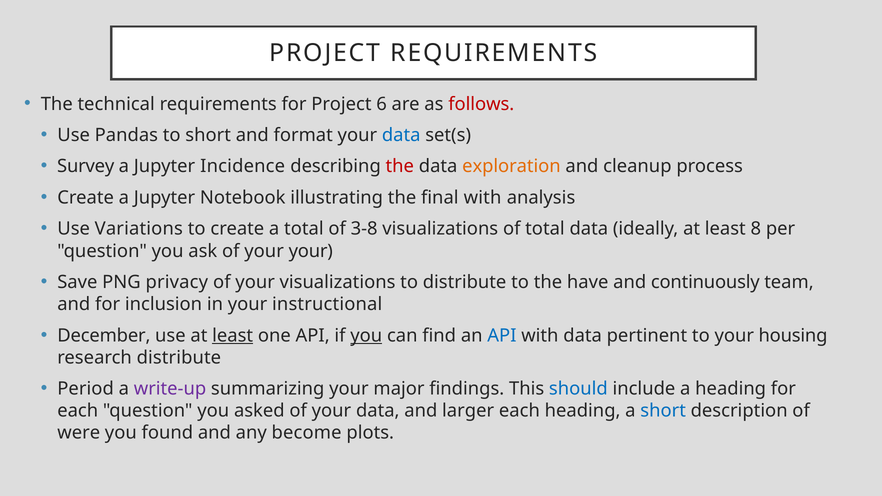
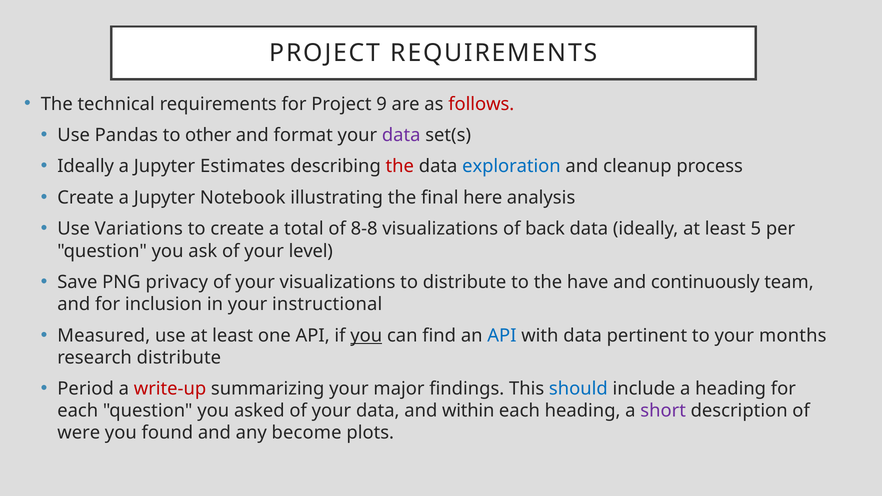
6: 6 -> 9 (382, 104)
to short: short -> other (208, 135)
data colour: blue -> purple (401, 135)
Survey: Survey -> Ideally (86, 166)
Incidence: Incidence -> Estimates (243, 166)
exploration colour: orange -> blue (511, 166)
final with: with -> here (483, 198)
3-8: 3-8 -> 8-8 (364, 229)
of total: total -> back (545, 229)
8: 8 -> 5 (756, 229)
your your: your -> level (311, 251)
December: December -> Measured (104, 336)
least underline: present -> none (233, 336)
housing: housing -> months (793, 336)
write-up colour: purple -> red (170, 389)
larger: larger -> within (468, 411)
short colour: blue -> purple (663, 411)
